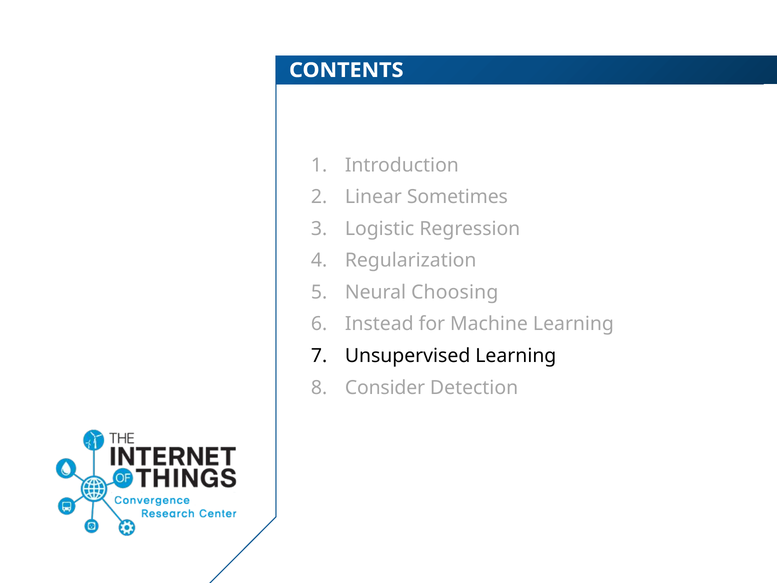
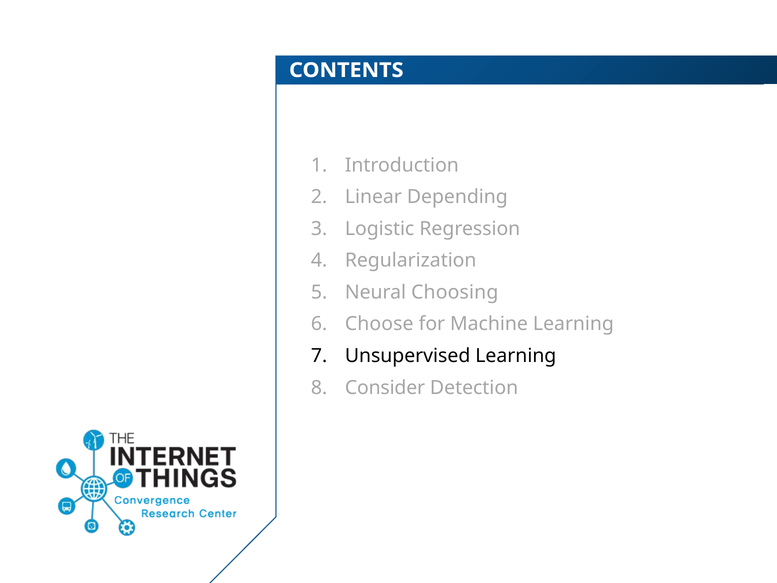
Sometimes: Sometimes -> Depending (457, 197)
Instead: Instead -> Choose (379, 324)
